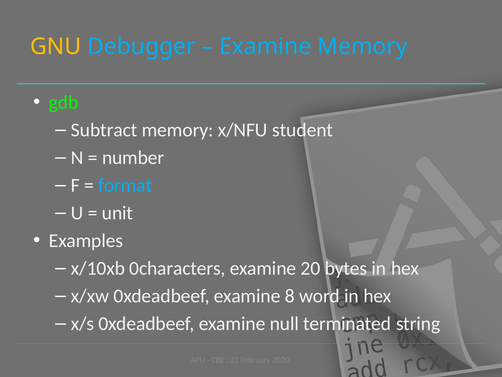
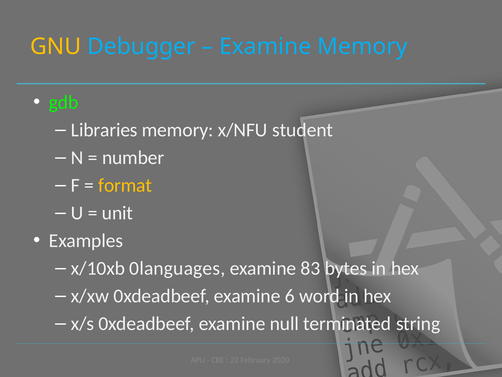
Subtract: Subtract -> Libraries (104, 130)
format colour: light blue -> yellow (125, 185)
0characters: 0characters -> 0languages (177, 268)
20: 20 -> 83 (310, 268)
8: 8 -> 6 (290, 296)
